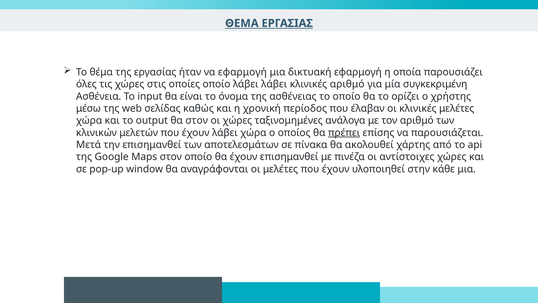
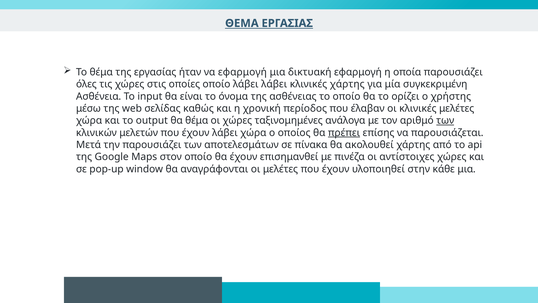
κλινικές αριθμό: αριθμό -> χάρτης (347, 84)
θα στον: στον -> θέμα (197, 120)
των underline: none -> present (445, 120)
την επισημανθεί: επισημανθεί -> παρουσιάζει (152, 145)
